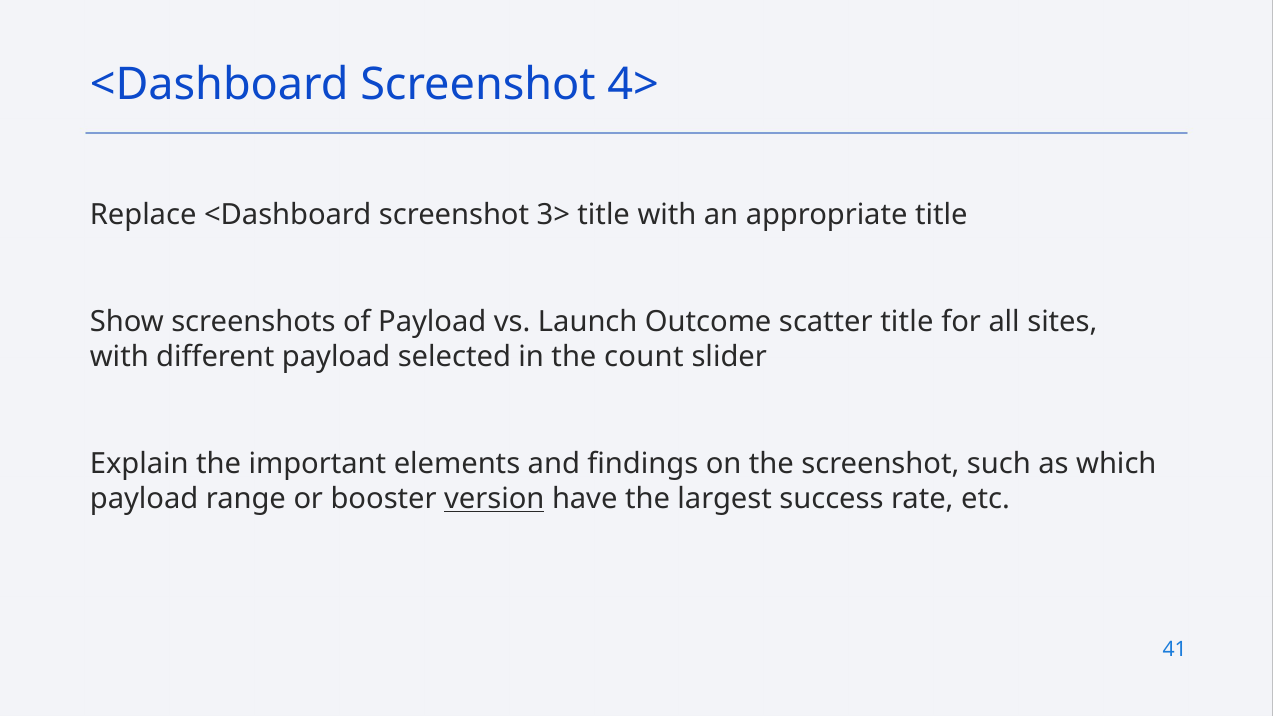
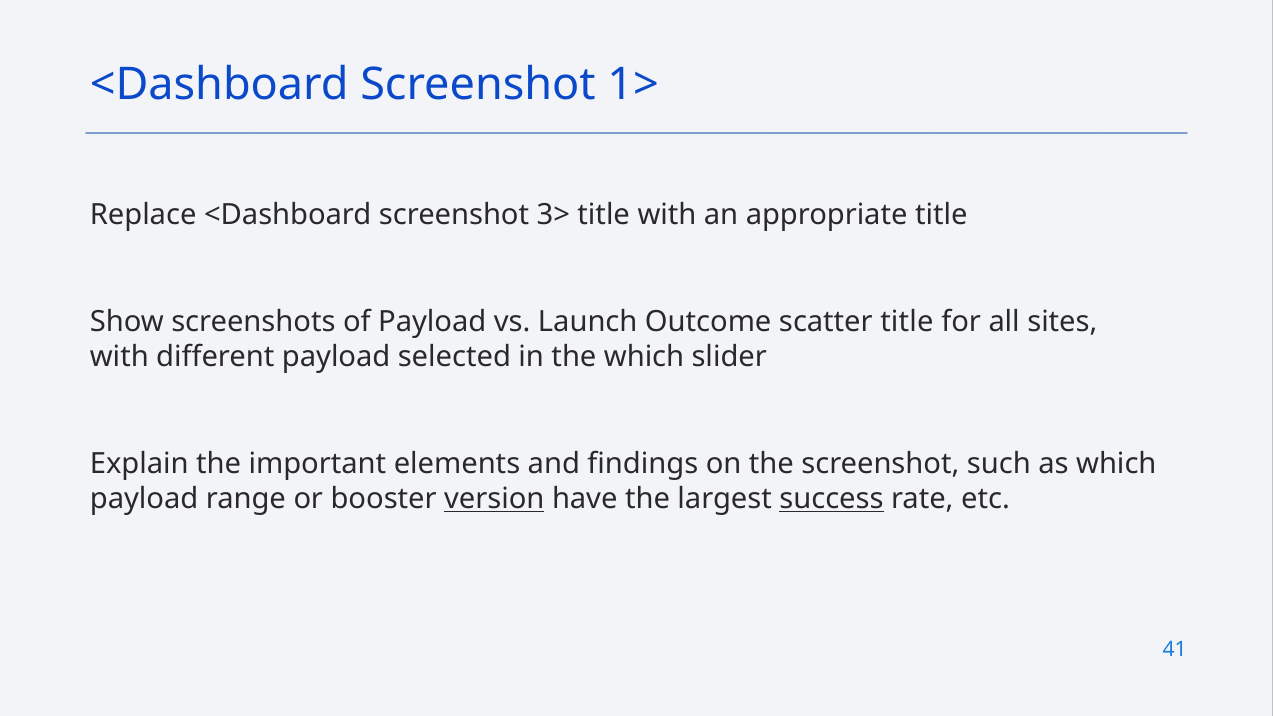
4>: 4> -> 1> (633, 85)
the count: count -> which (644, 357)
success underline: none -> present (831, 499)
